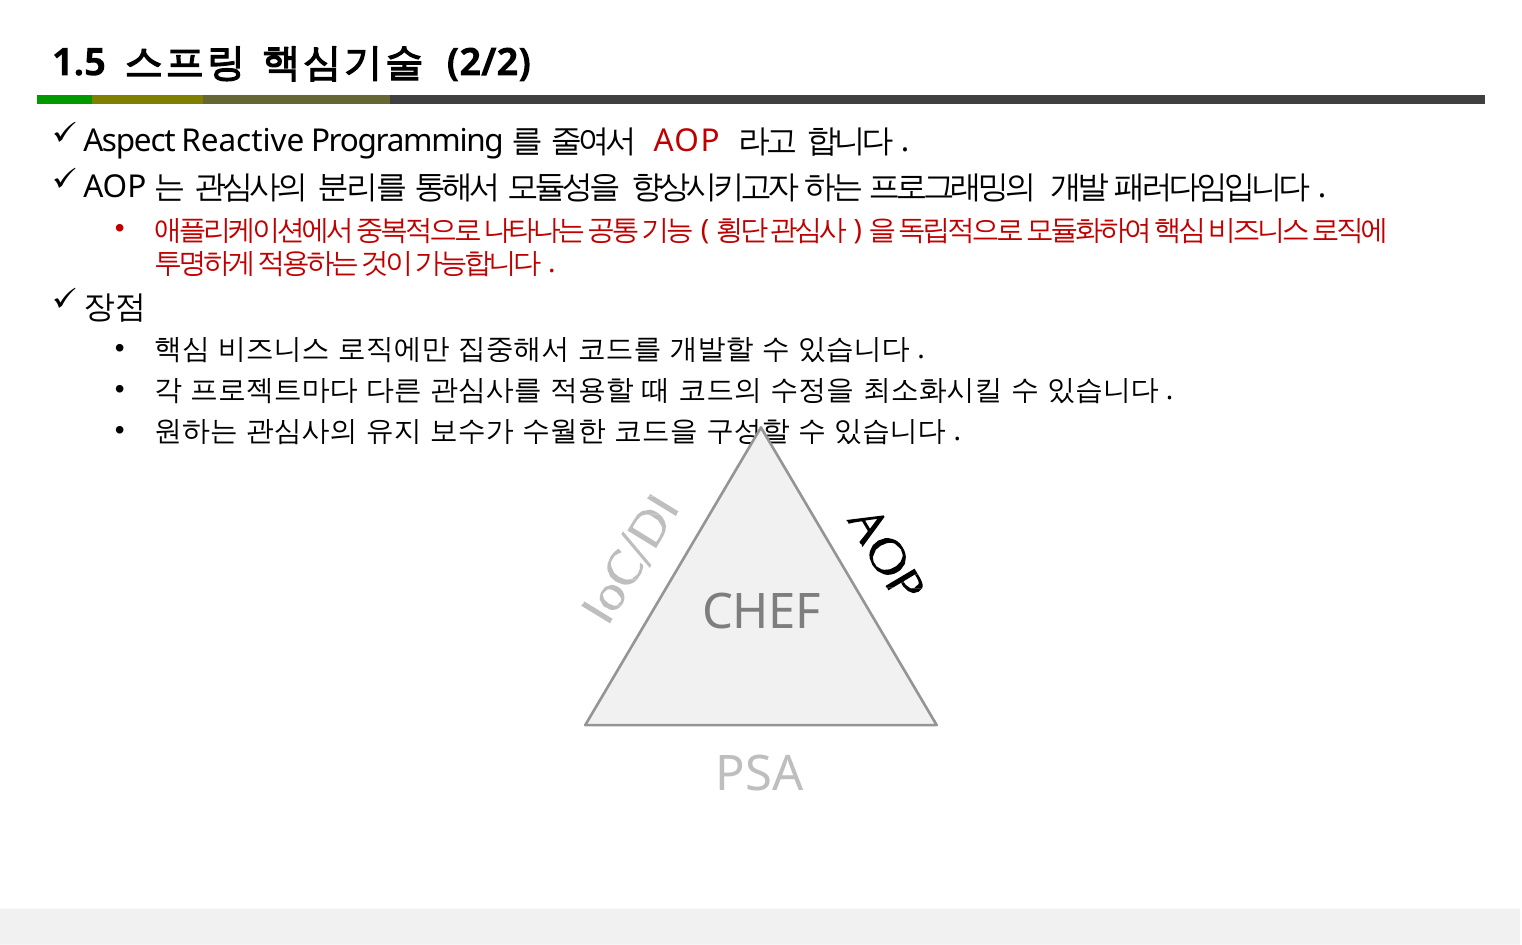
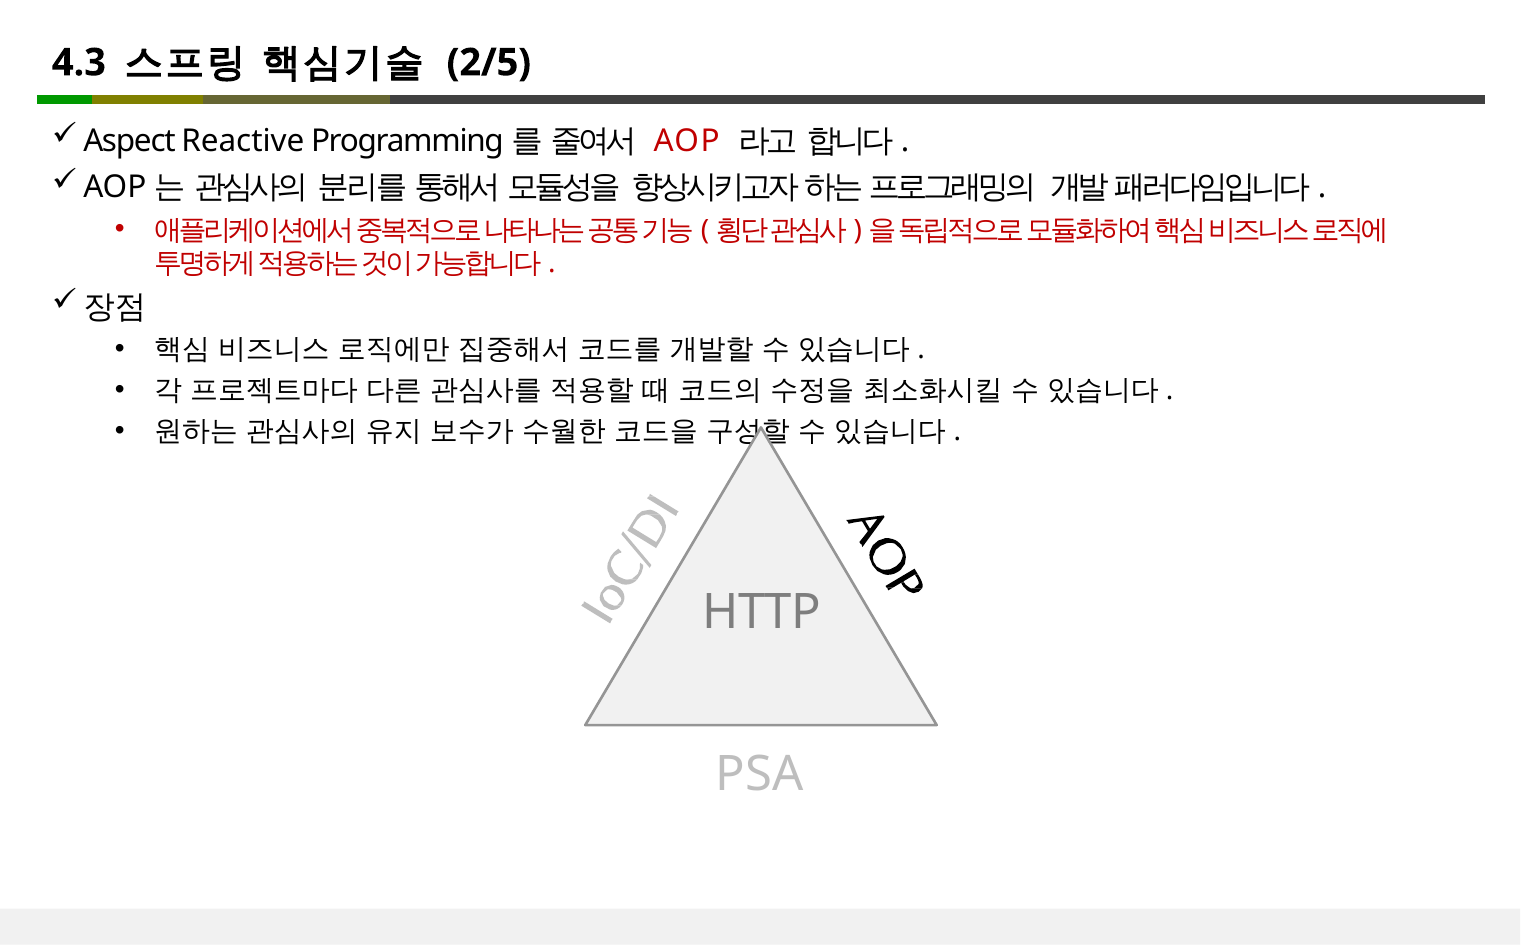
1.5: 1.5 -> 4.3 (79, 63)
2/2: 2/2 -> 2/5 (489, 63)
CHEF: CHEF -> HTTP (762, 612)
